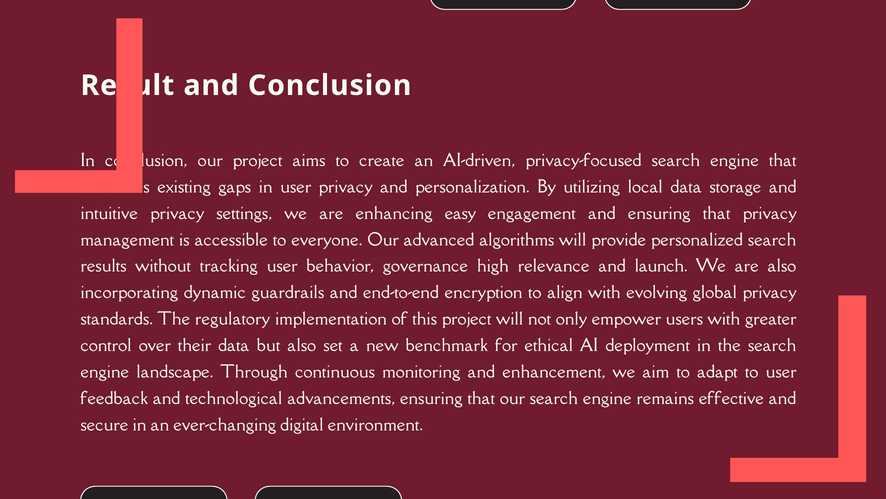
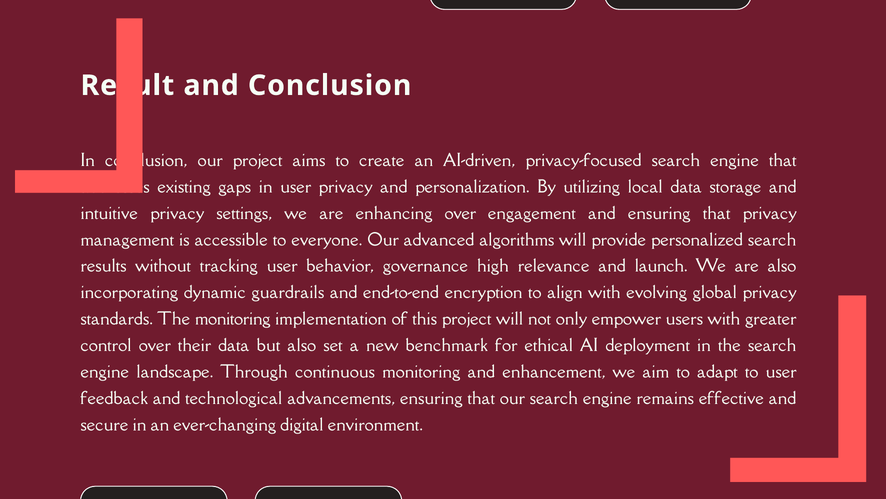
enhancing easy: easy -> over (460, 213)
The regulatory: regulatory -> monitoring (233, 319)
